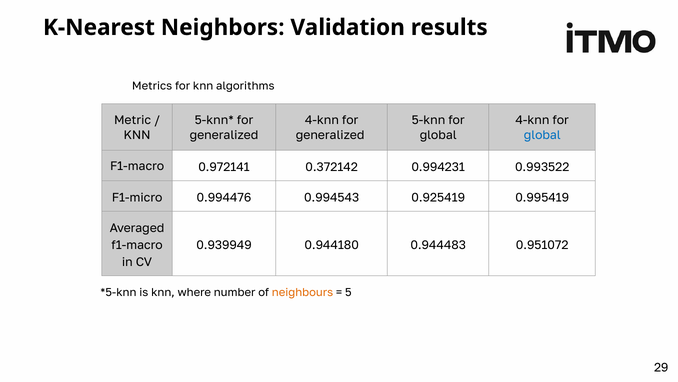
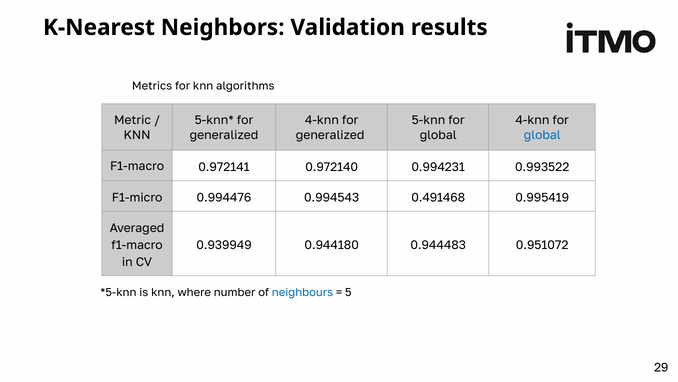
0.372142: 0.372142 -> 0.972140 (332, 167)
0.925419: 0.925419 -> 0.491468 (438, 197)
neighbours colour: orange -> blue (303, 292)
